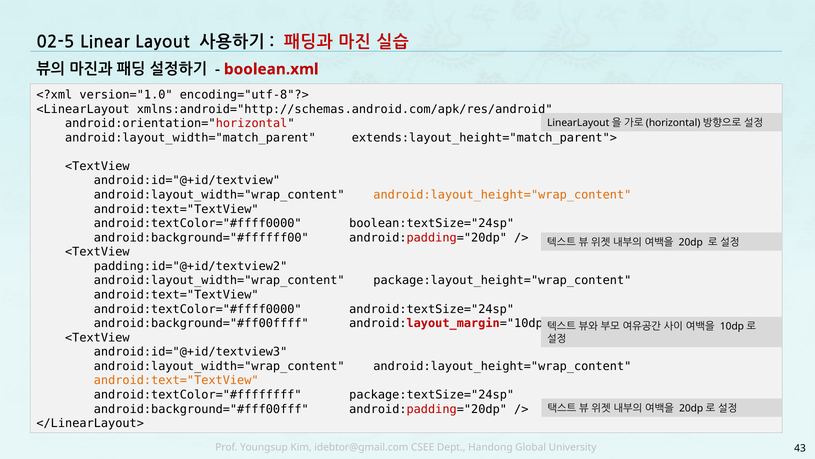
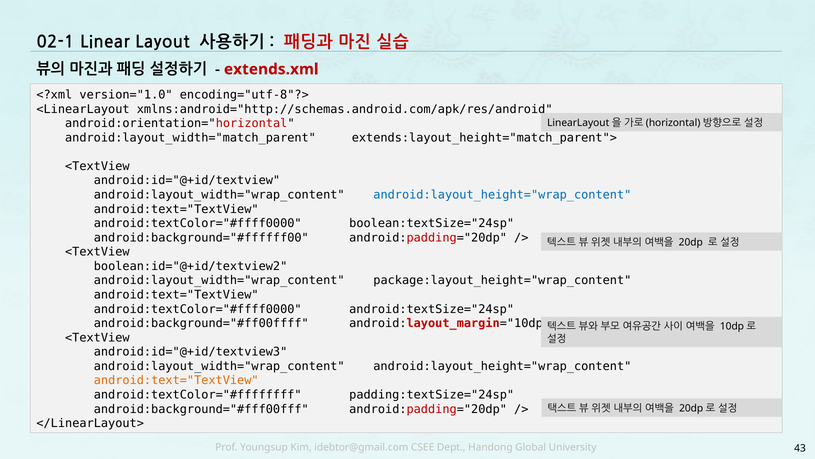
02-5: 02-5 -> 02-1 (55, 42)
boolean.xml: boolean.xml -> extends.xml (271, 69)
android:layout_height="wrap_content colour: orange -> blue (502, 195)
padding:id="@+id/textview2: padding:id="@+id/textview2 -> boolean:id="@+id/textview2 (191, 266)
package:textSize="24sp: package:textSize="24sp -> padding:textSize="24sp (432, 394)
